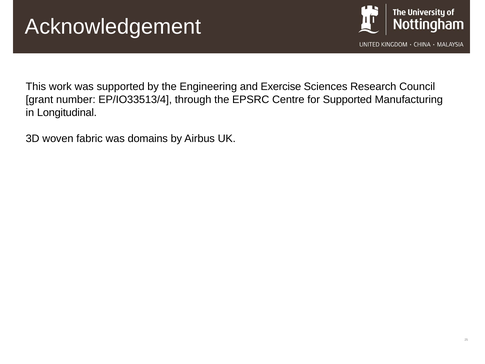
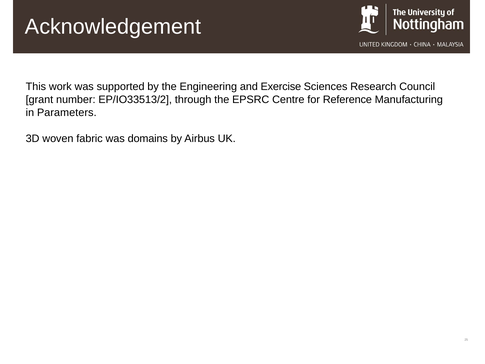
EP/IO33513/4: EP/IO33513/4 -> EP/IO33513/2 (135, 100)
for Supported: Supported -> Reference (347, 100)
Longitudinal: Longitudinal -> Parameters (67, 113)
